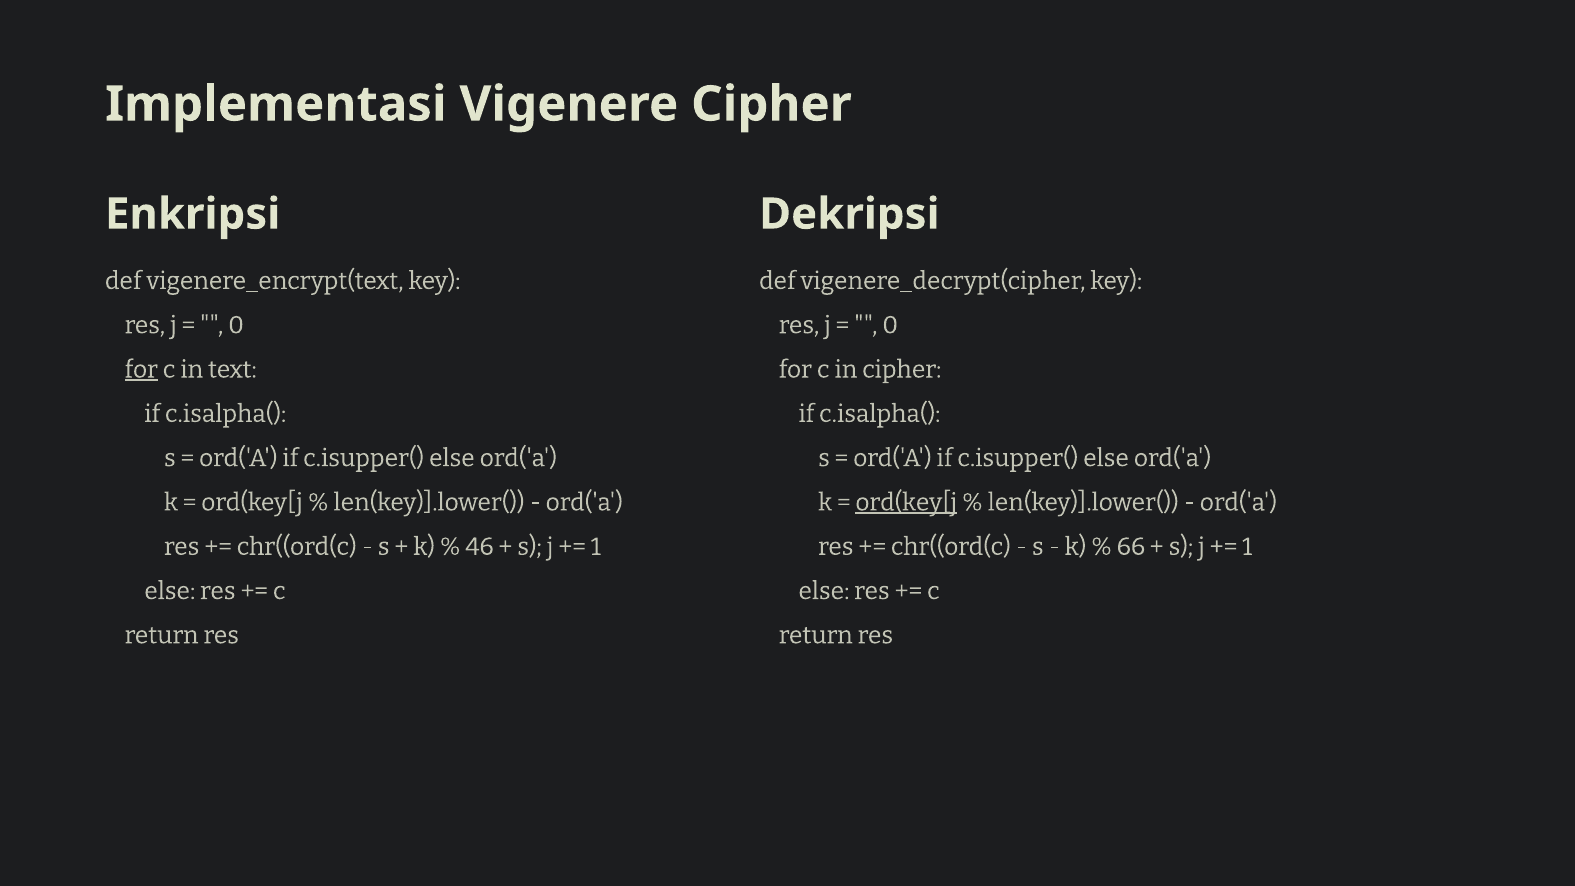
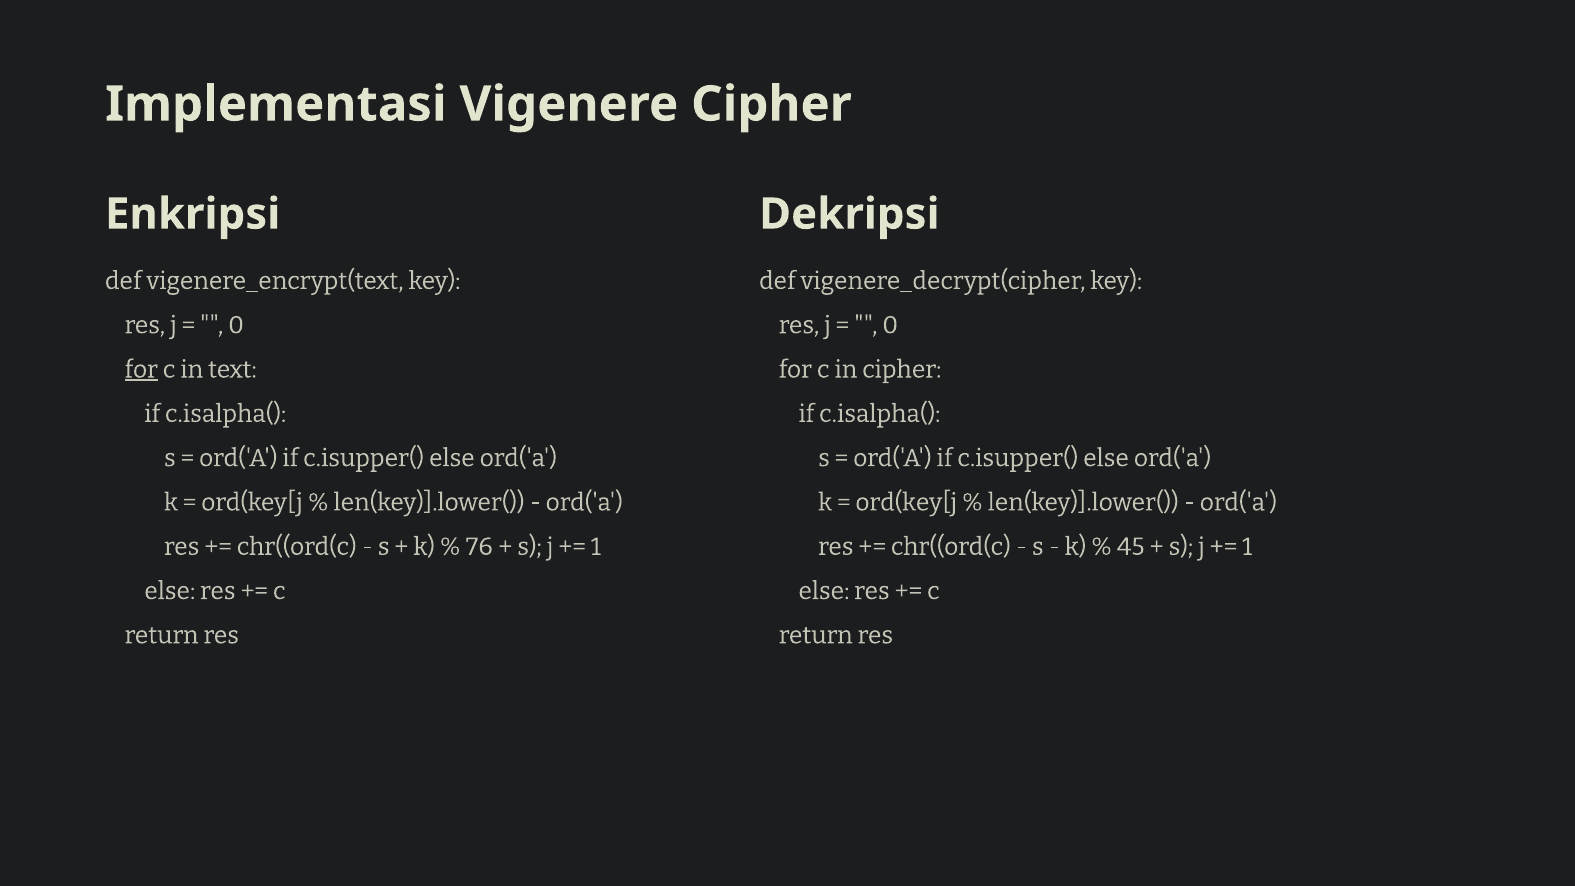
ord(key[j underline: present -> none (906, 502)
46: 46 -> 76 (479, 547)
66: 66 -> 45 (1131, 547)
